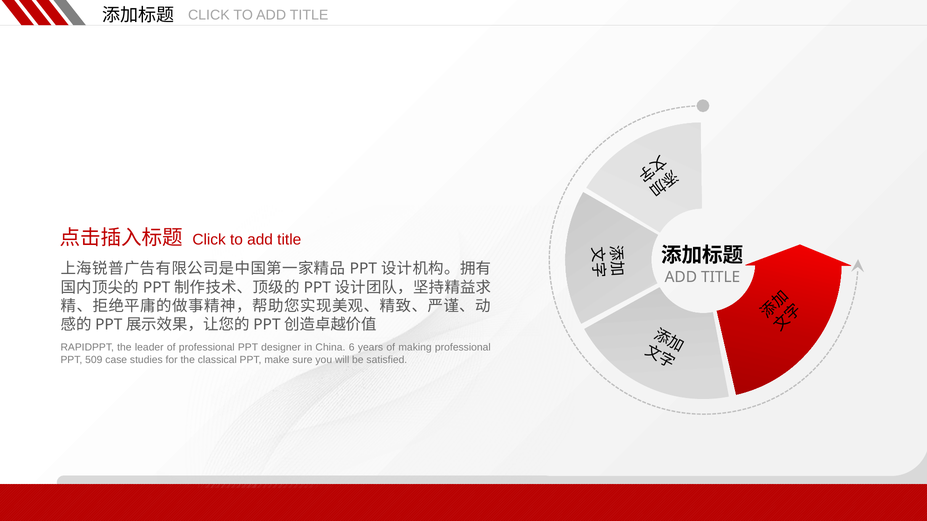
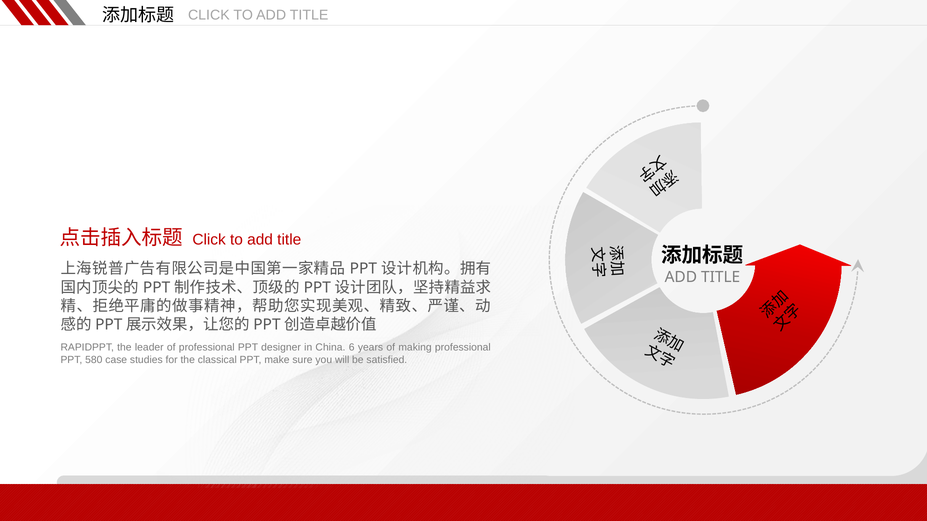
509: 509 -> 580 (94, 360)
